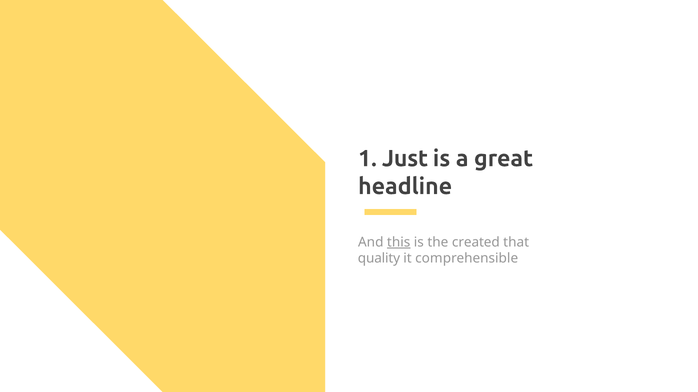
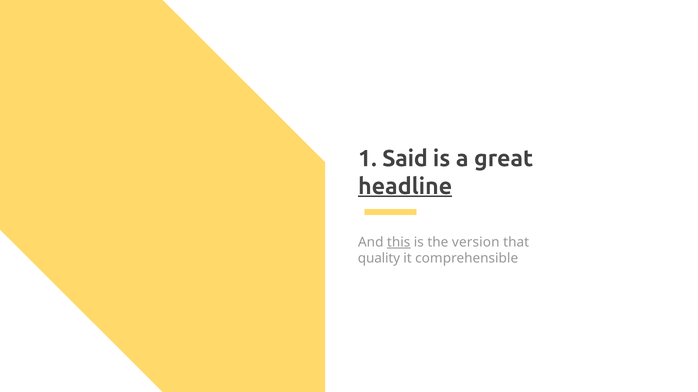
Just: Just -> Said (405, 159)
headline underline: none -> present (405, 187)
created: created -> version (476, 243)
